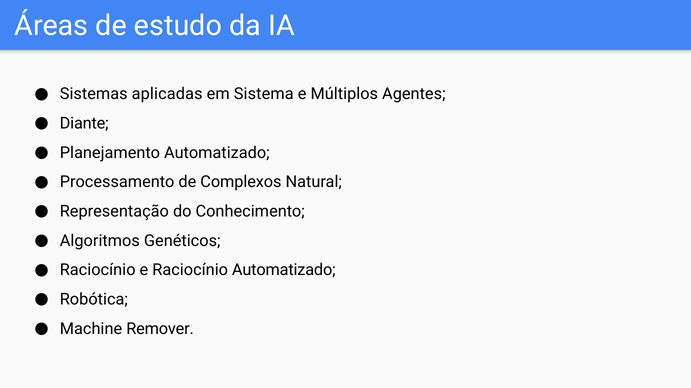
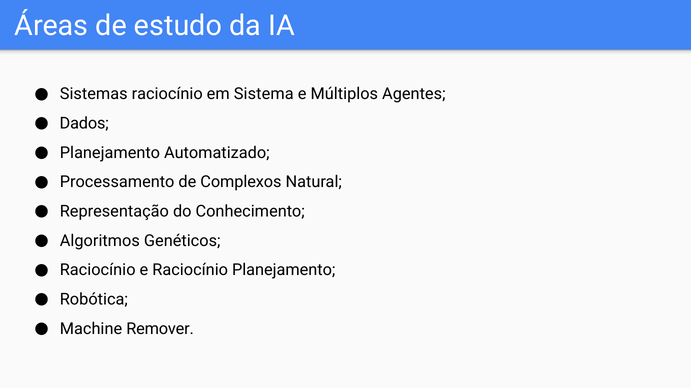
Sistemas aplicadas: aplicadas -> raciocínio (167, 94)
Diante: Diante -> Dados (84, 124)
Raciocínio Automatizado: Automatizado -> Planejamento (284, 271)
